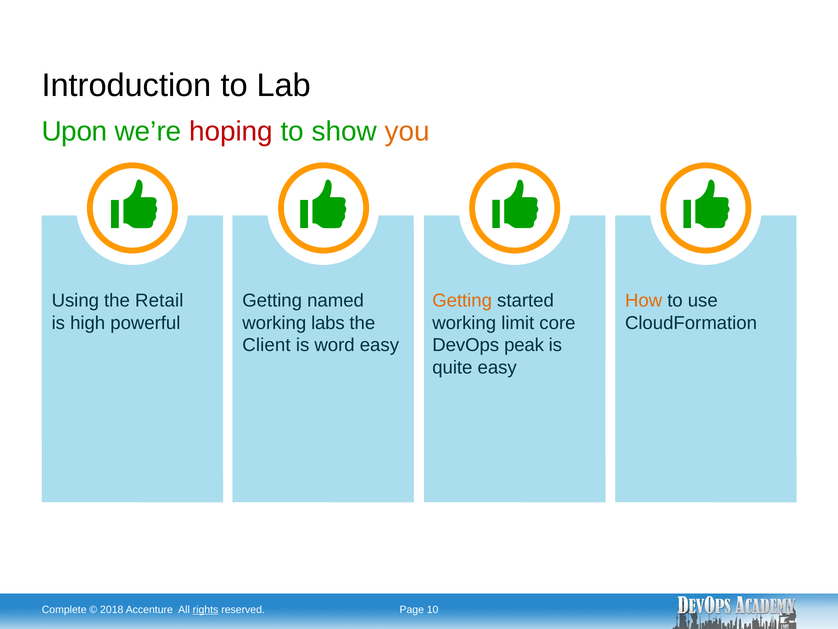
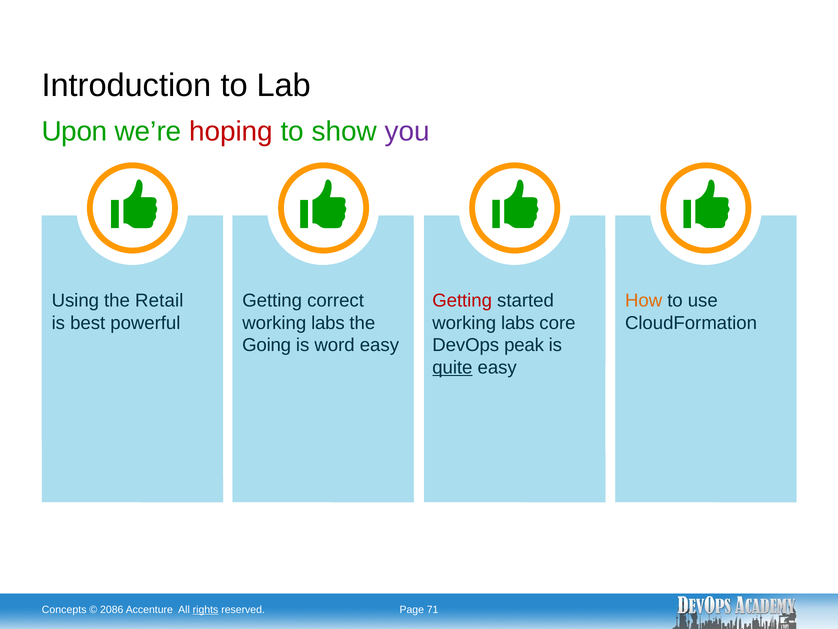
you colour: orange -> purple (407, 131)
named: named -> correct (336, 300)
Getting colour: orange -> red (462, 300)
high: high -> best (88, 323)
limit: limit -> labs (518, 323)
Client: Client -> Going (267, 345)
quite underline: none -> present (452, 367)
Complete: Complete -> Concepts (64, 609)
2018: 2018 -> 2086 (112, 609)
10: 10 -> 71 (433, 609)
